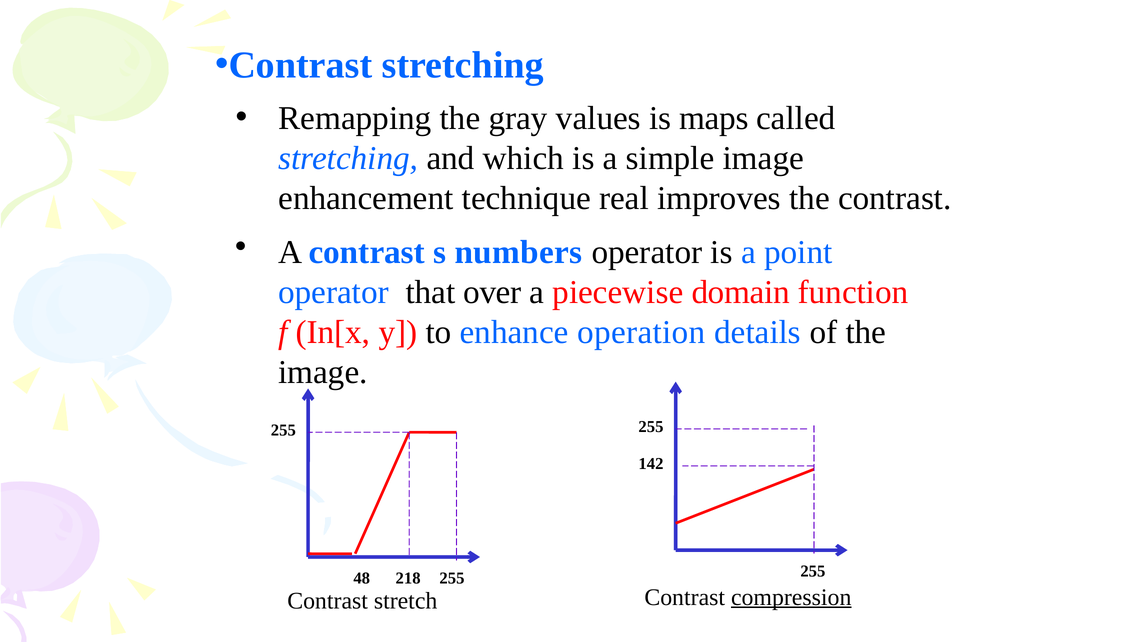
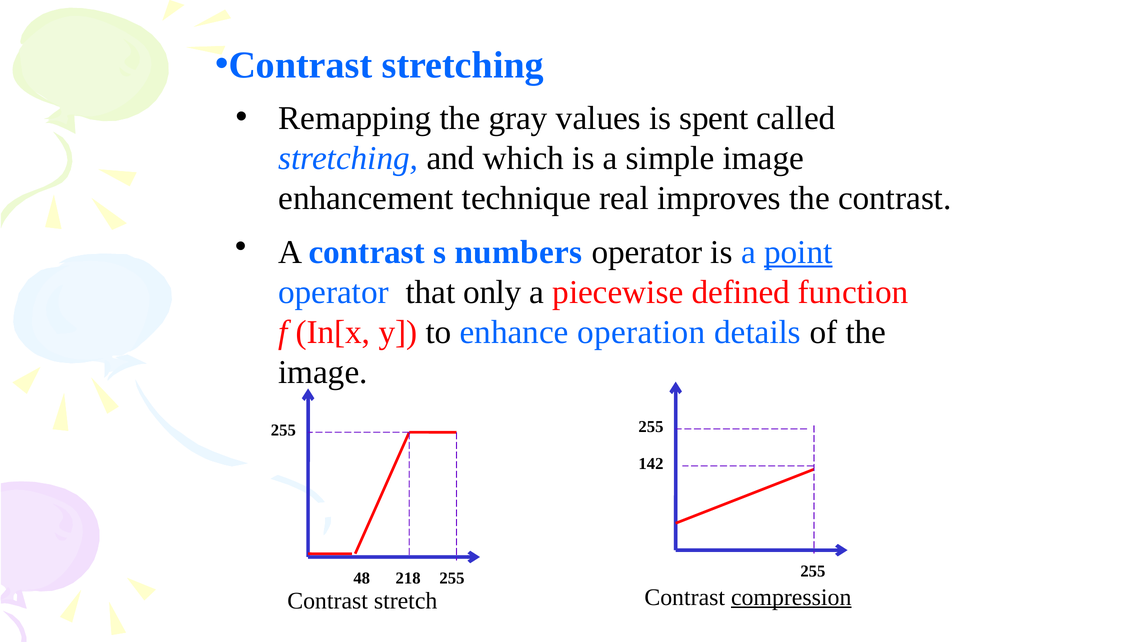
maps: maps -> spent (714, 118)
point underline: none -> present (798, 252)
over: over -> only (492, 292)
domain: domain -> defined (741, 292)
